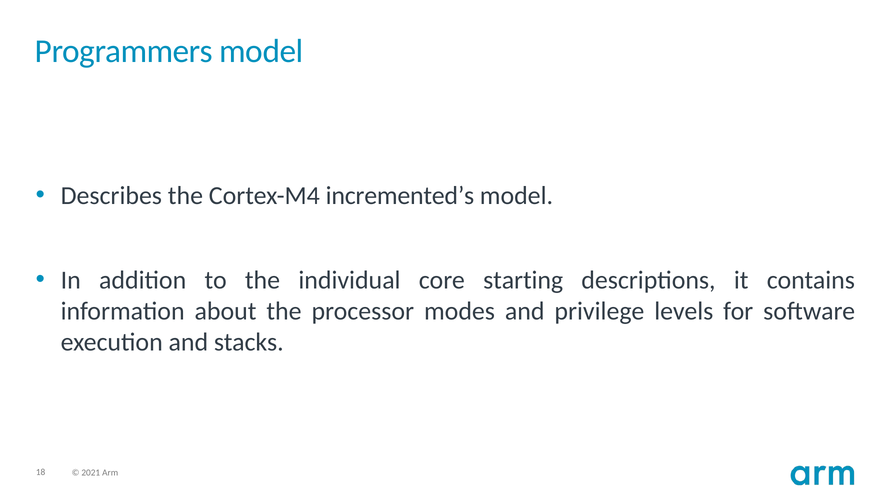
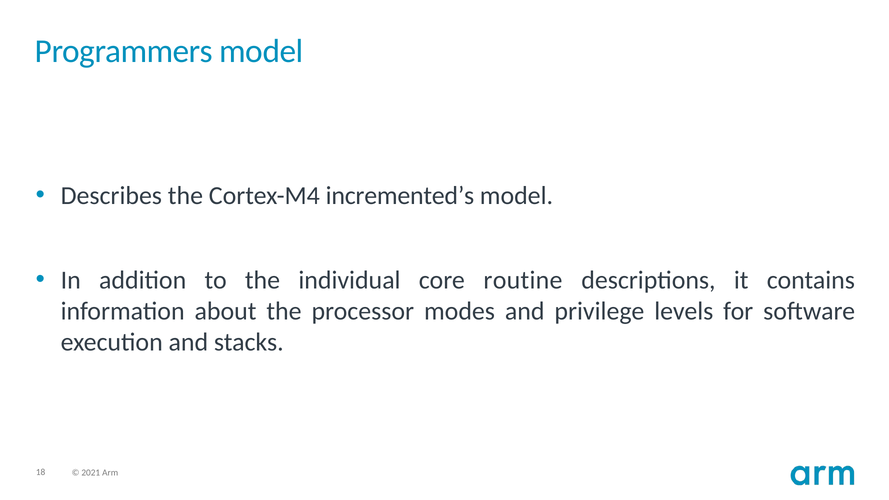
starting: starting -> routine (523, 280)
